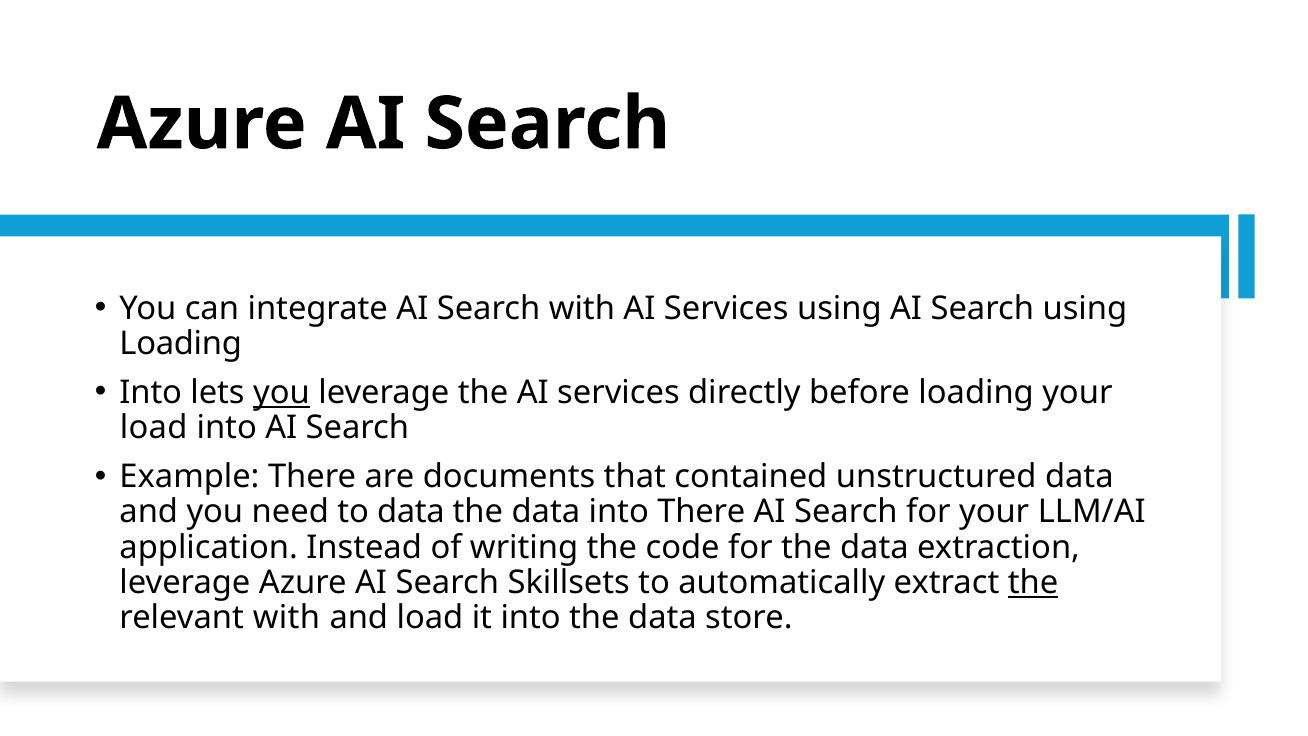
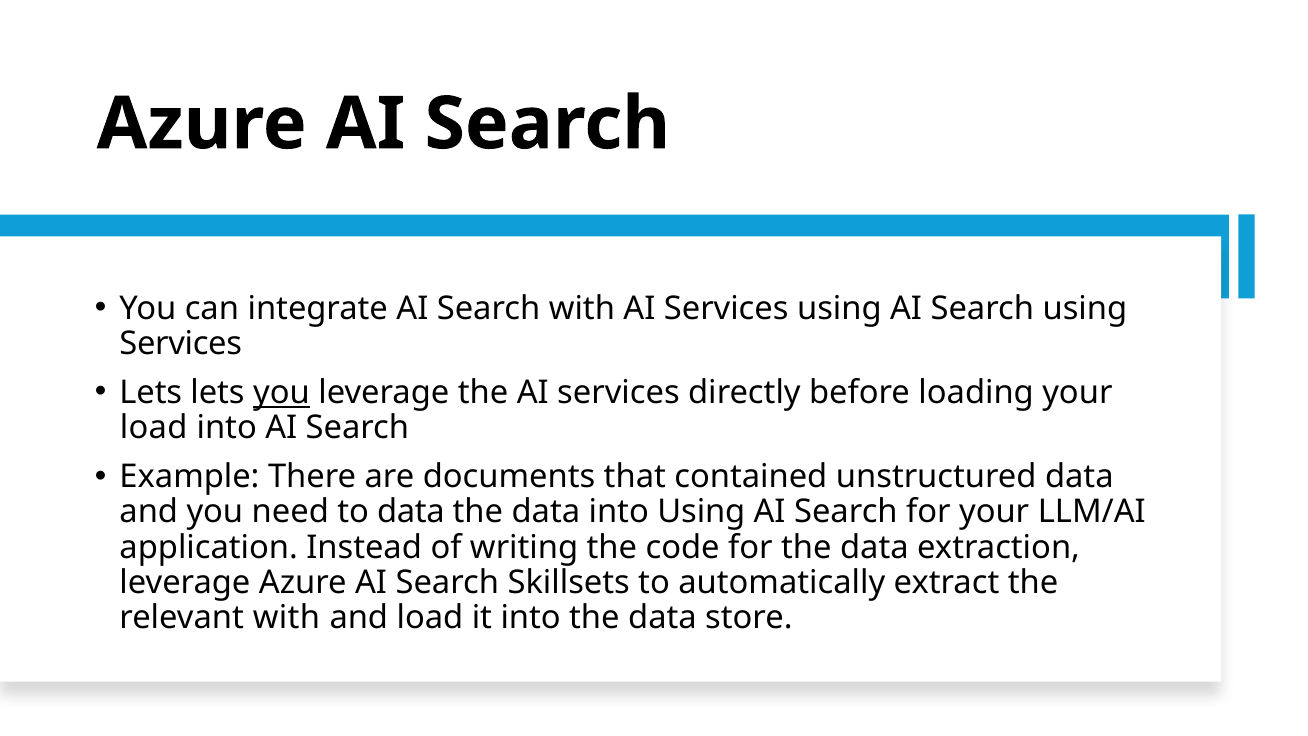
Loading: Loading -> Services (181, 343)
Into: Into -> Lets (151, 392)
into There: There -> Using (701, 512)
the underline: present -> none (1033, 583)
